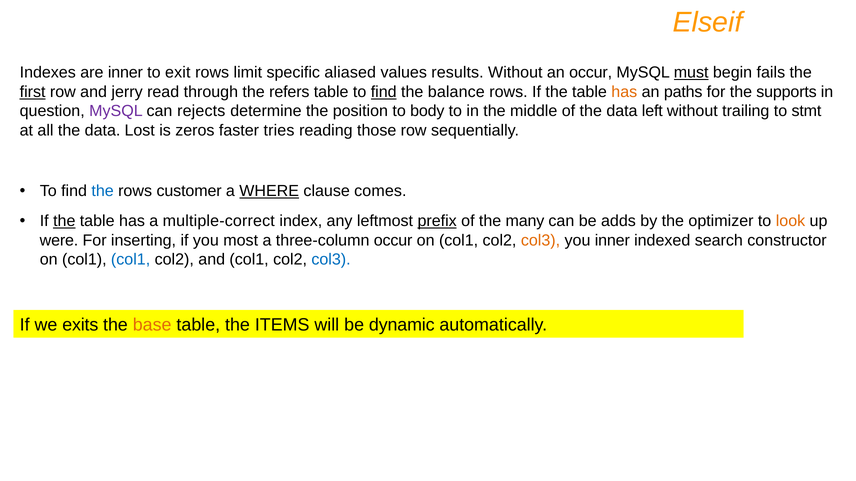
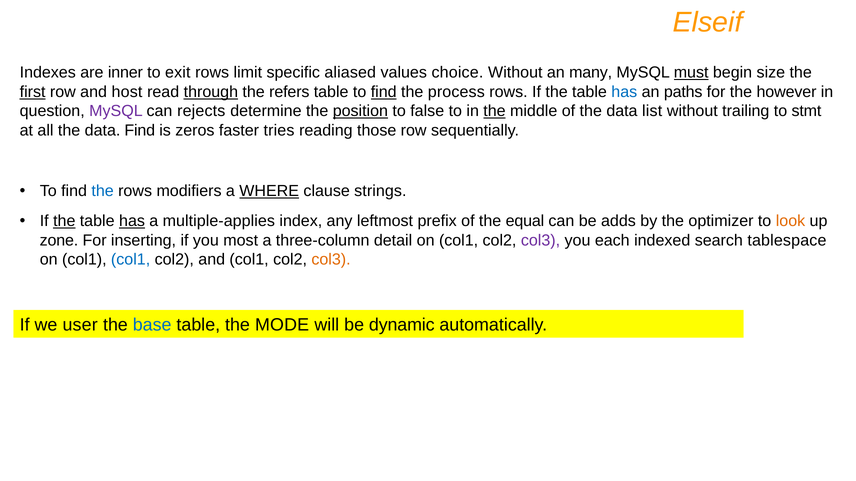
results: results -> choice (457, 73)
an occur: occur -> many (591, 73)
fails: fails -> size (771, 73)
jerry: jerry -> host (127, 92)
through underline: none -> present (211, 92)
balance: balance -> process (456, 92)
has colour: orange -> blue (624, 92)
supports: supports -> however (787, 92)
position underline: none -> present (360, 111)
body: body -> false (427, 111)
the underline: none -> present (495, 111)
left: left -> list (652, 111)
data Lost: Lost -> Find (140, 131)
customer: customer -> modifiers (189, 191)
comes: comes -> strings (380, 191)
has underline: none -> present (132, 221)
multiple-correct: multiple-correct -> multiple-applies (219, 221)
prefix underline: present -> none (437, 221)
many: many -> equal (525, 221)
were: were -> zone (59, 241)
three-column occur: occur -> detail (393, 241)
col3 colour: orange -> purple (541, 241)
you inner: inner -> each (612, 241)
constructor: constructor -> tablespace (787, 241)
col3 colour: blue -> orange (331, 260)
exits: exits -> user (80, 325)
base colour: orange -> blue (152, 325)
ITEMS: ITEMS -> MODE (282, 325)
